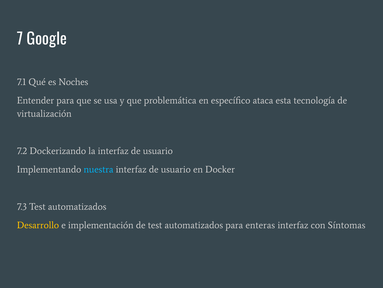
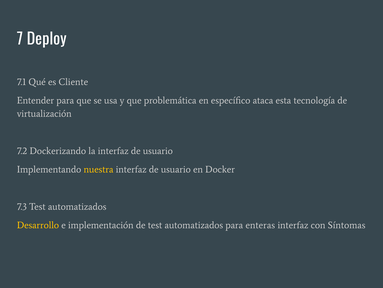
Google: Google -> Deploy (47, 39)
Noches: Noches -> Cliente (73, 82)
nuestra colour: light blue -> yellow (99, 169)
